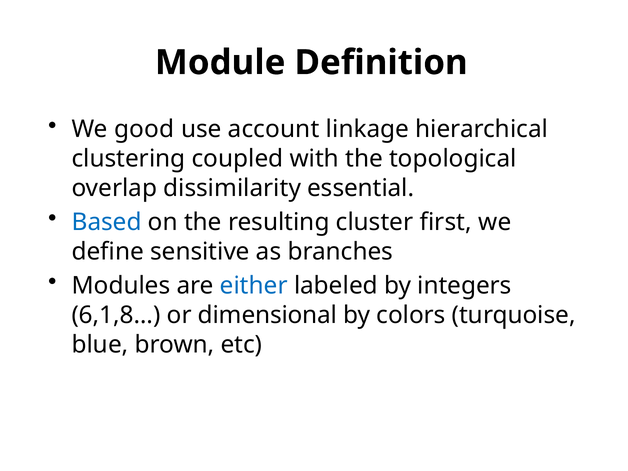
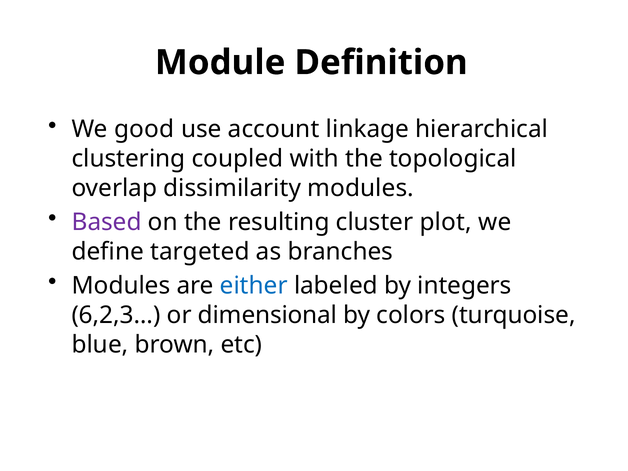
dissimilarity essential: essential -> modules (361, 188)
Based colour: blue -> purple (107, 222)
first: first -> plot (446, 222)
sensitive: sensitive -> targeted (200, 252)
6,1,8…: 6,1,8… -> 6,2,3… (116, 315)
